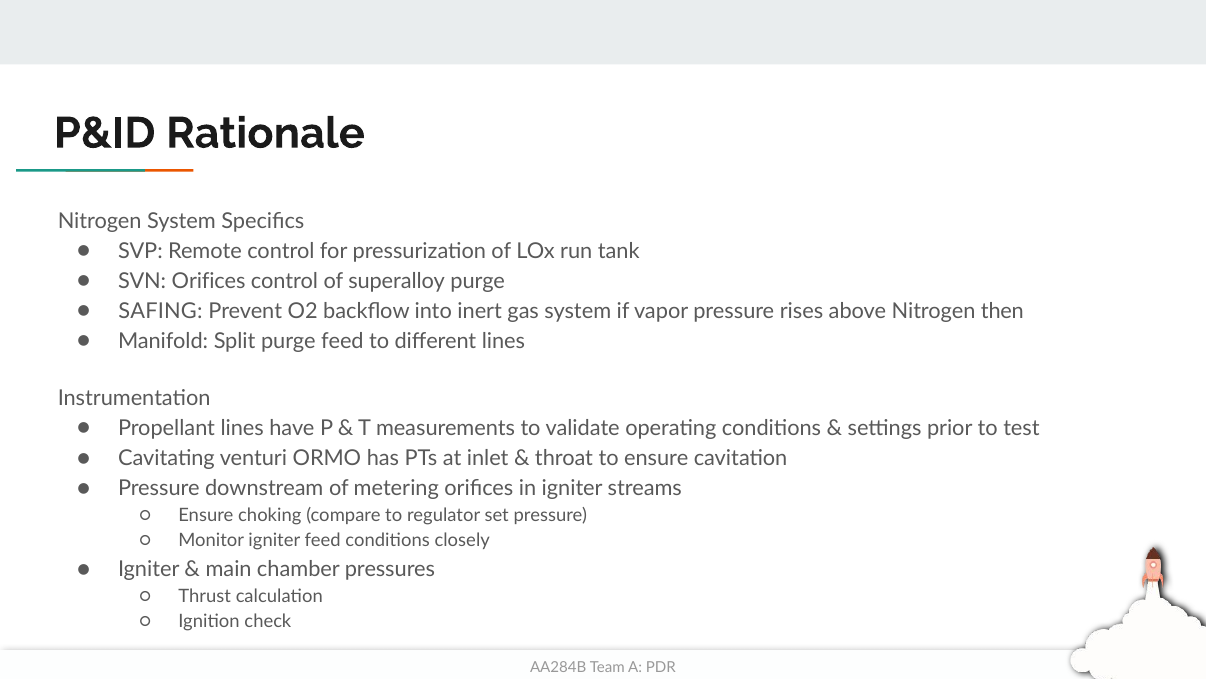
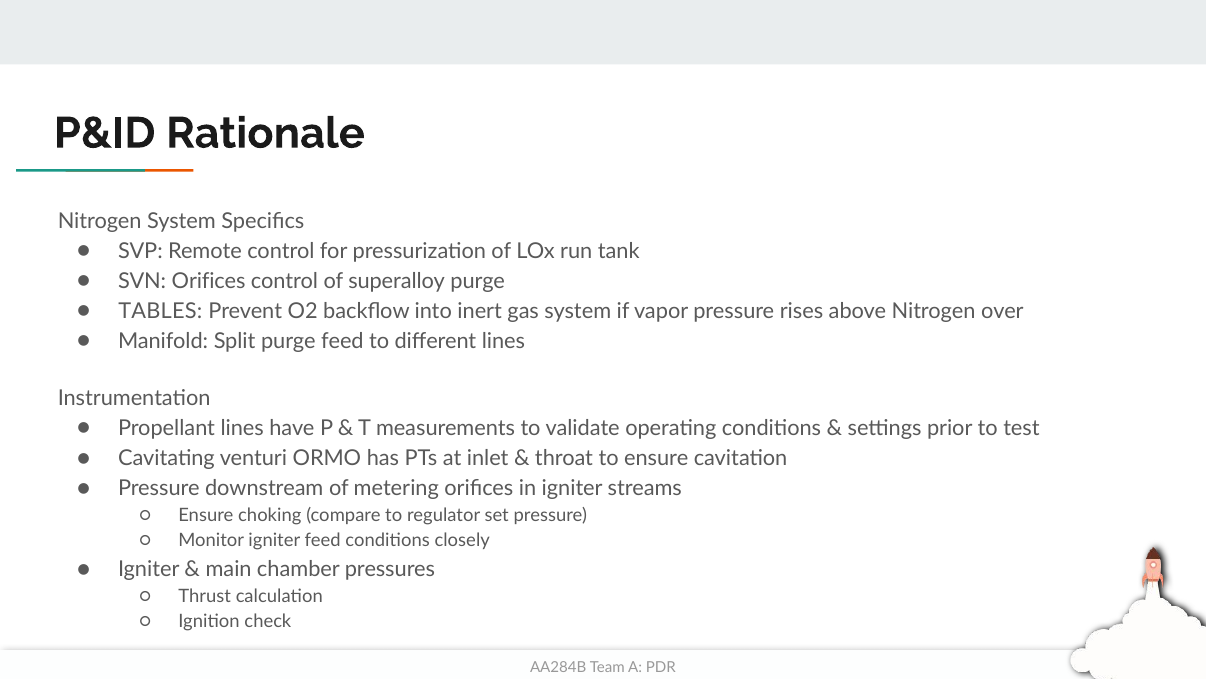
SAFING: SAFING -> TABLES (160, 311)
then: then -> over (1002, 311)
